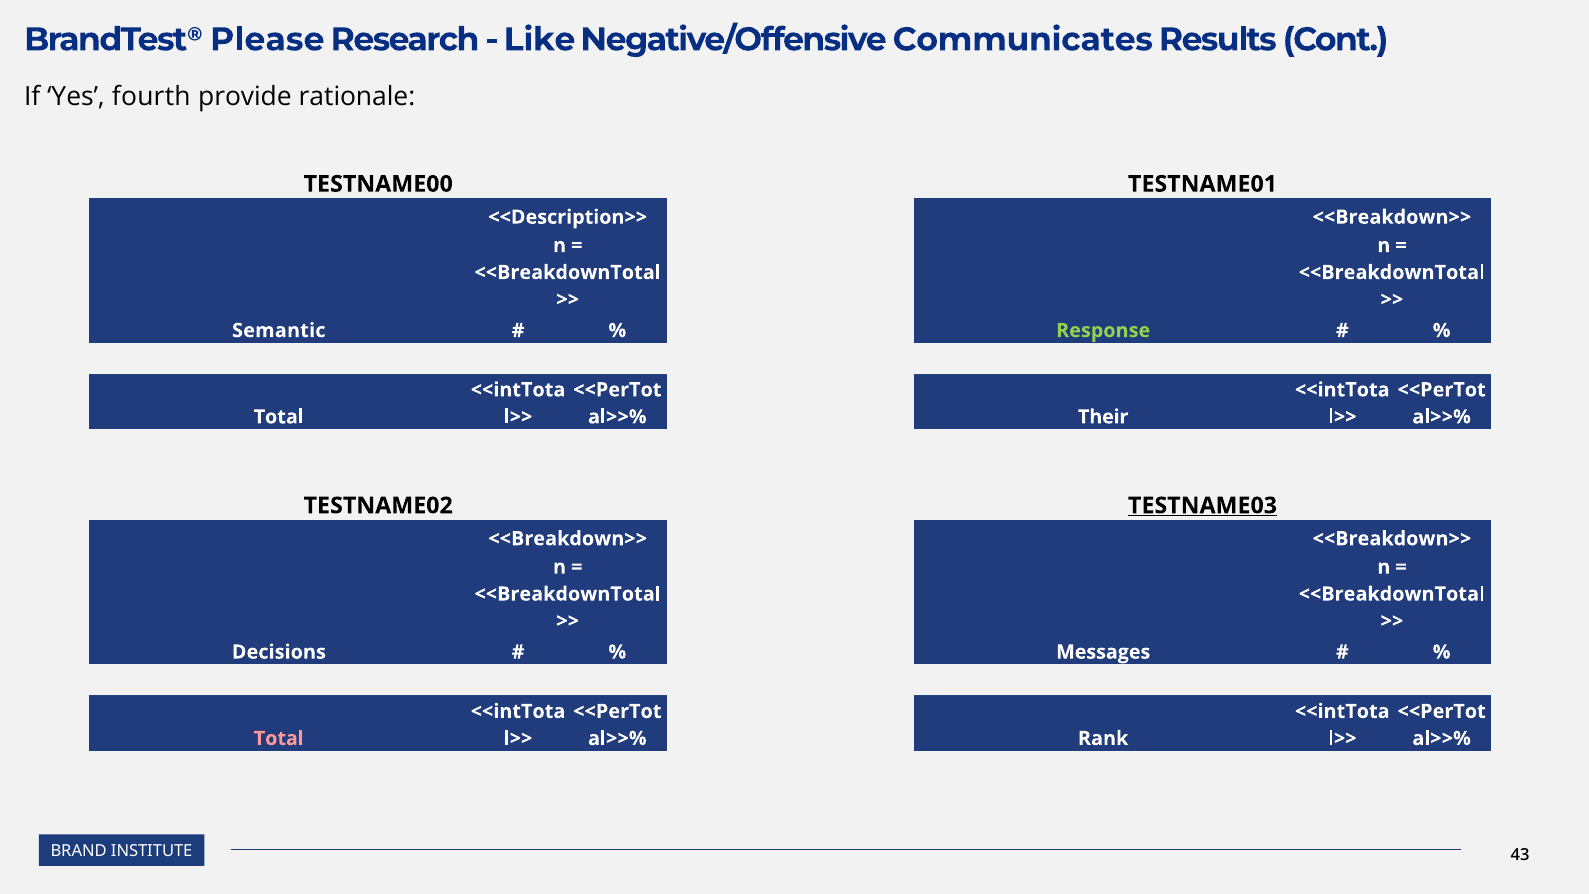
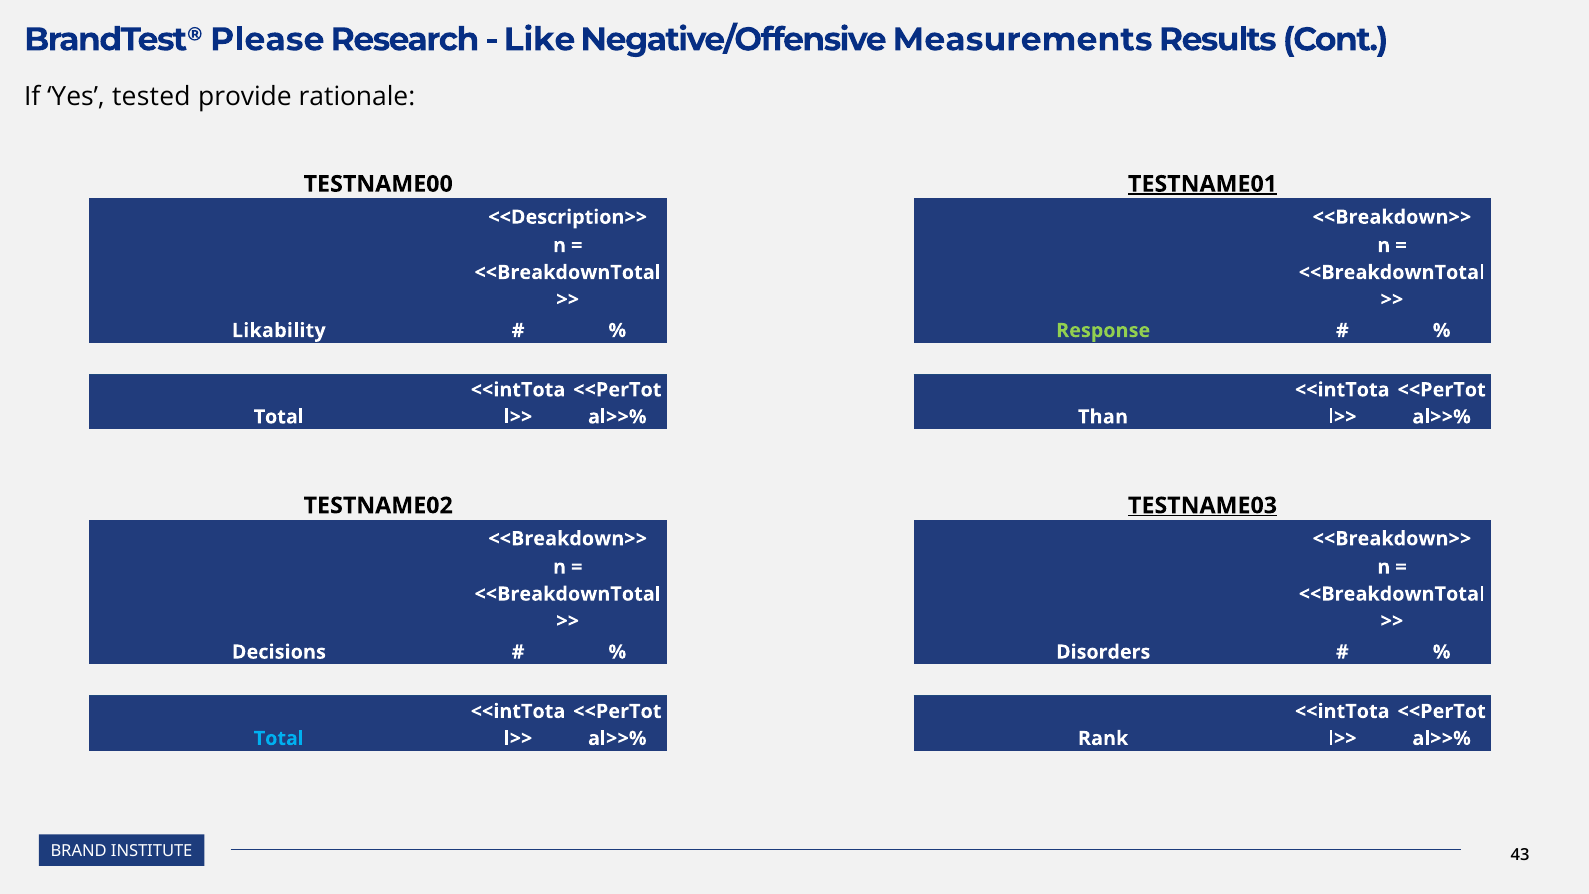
Communicates: Communicates -> Measurements (1023, 40)
fourth: fourth -> tested (151, 97)
TESTNAME01 underline: none -> present (1203, 184)
Semantic: Semantic -> Likability (279, 330)
Their: Their -> Than (1103, 417)
Messages: Messages -> Disorders (1103, 652)
Total colour: pink -> light blue (279, 738)
